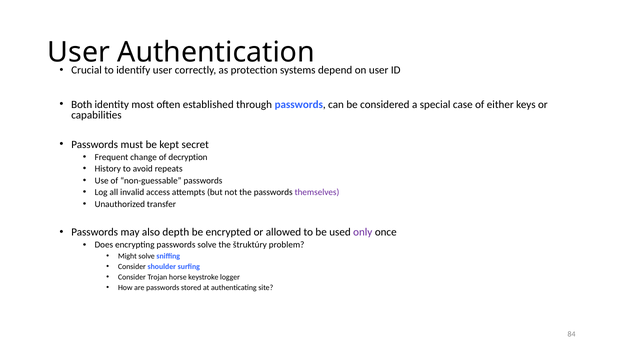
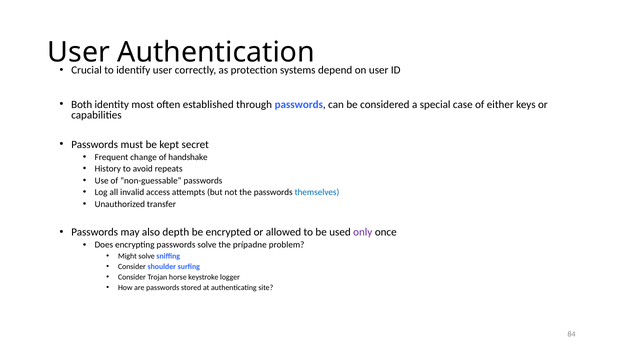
decryption: decryption -> handshake (188, 157)
themselves colour: purple -> blue (317, 193)
štruktúry: štruktúry -> prípadne (250, 245)
